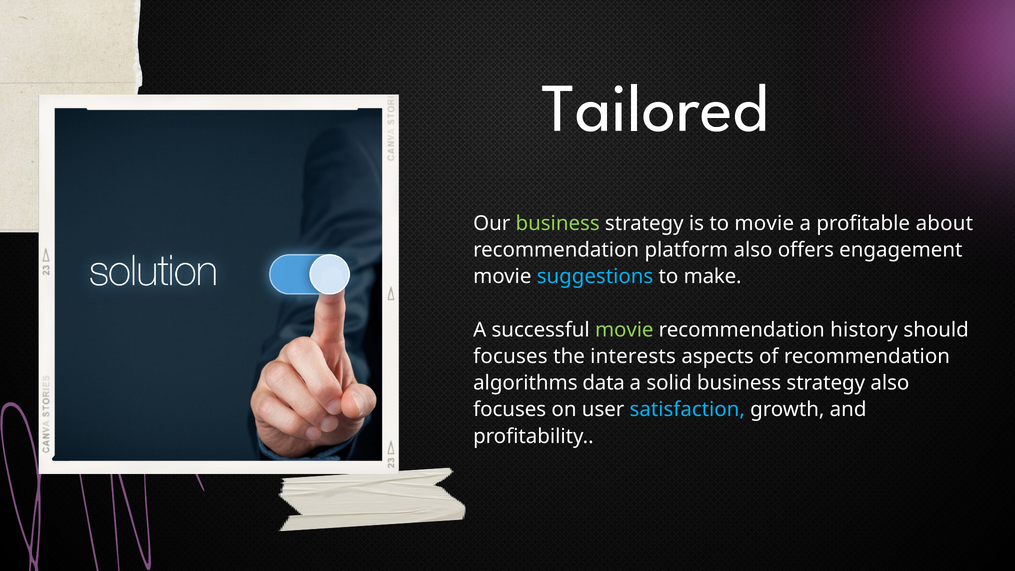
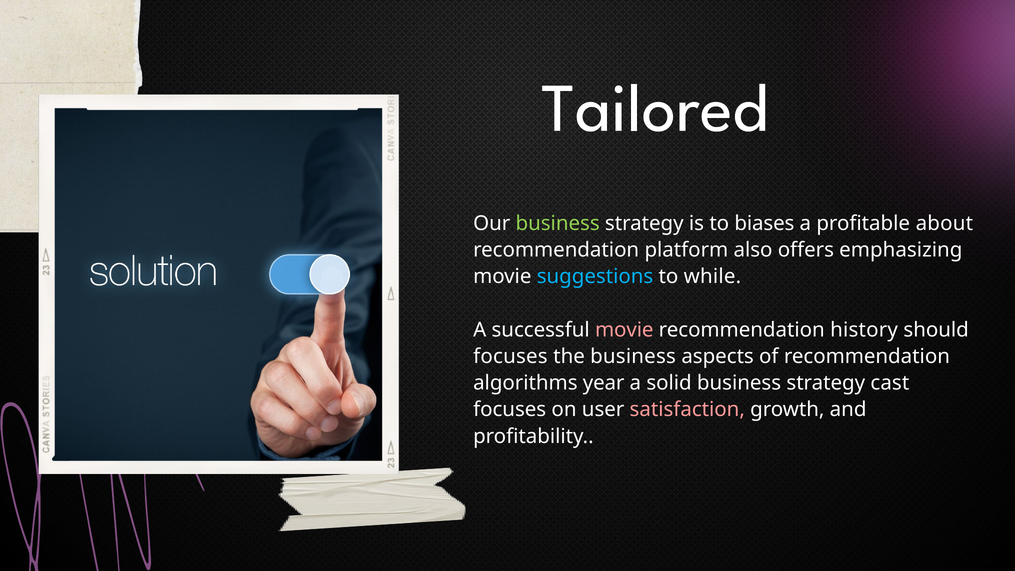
to movie: movie -> biases (764, 223)
engagement: engagement -> emphasizing (901, 250)
make: make -> while (712, 277)
movie colour: light green -> pink (624, 330)
the interests: interests -> business (633, 356)
data: data -> year (604, 383)
strategy also: also -> cast (890, 383)
satisfaction colour: light blue -> pink (687, 410)
